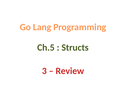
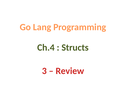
Ch.5: Ch.5 -> Ch.4 (46, 47)
